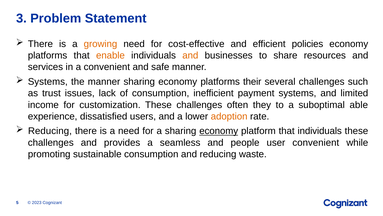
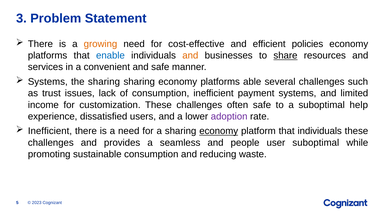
enable colour: orange -> blue (110, 55)
share underline: none -> present (285, 55)
the manner: manner -> sharing (104, 82)
their: their -> able (252, 82)
often they: they -> safe (262, 105)
able: able -> help (359, 105)
adoption colour: orange -> purple (229, 116)
Reducing: Reducing -> Inefficient (50, 131)
user convenient: convenient -> suboptimal (316, 142)
